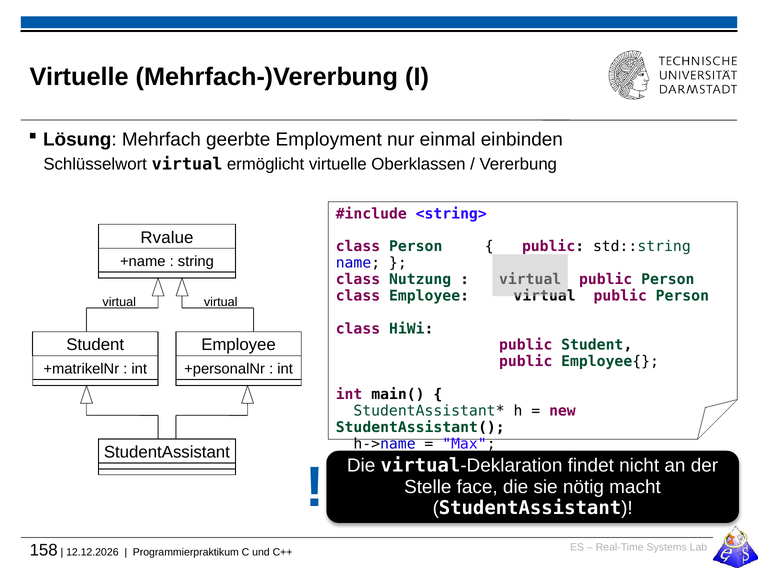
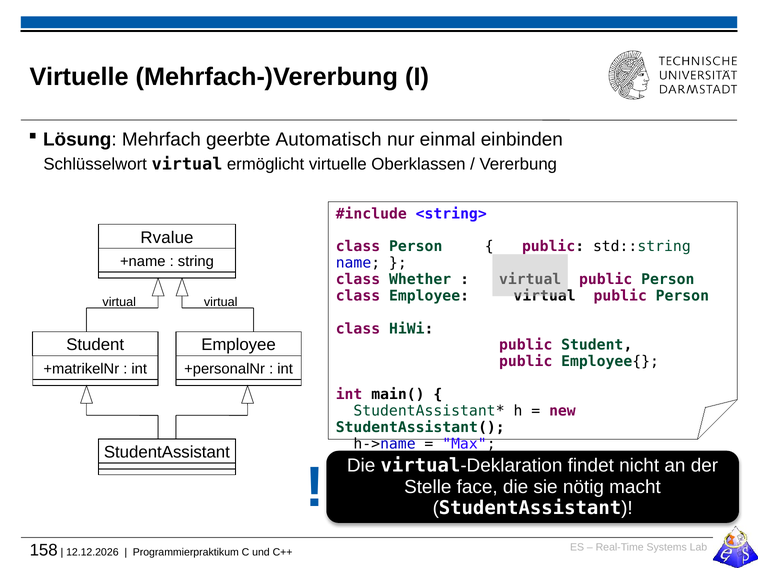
Employment: Employment -> Automatisch (329, 140)
Nutzung: Nutzung -> Whether (420, 280)
